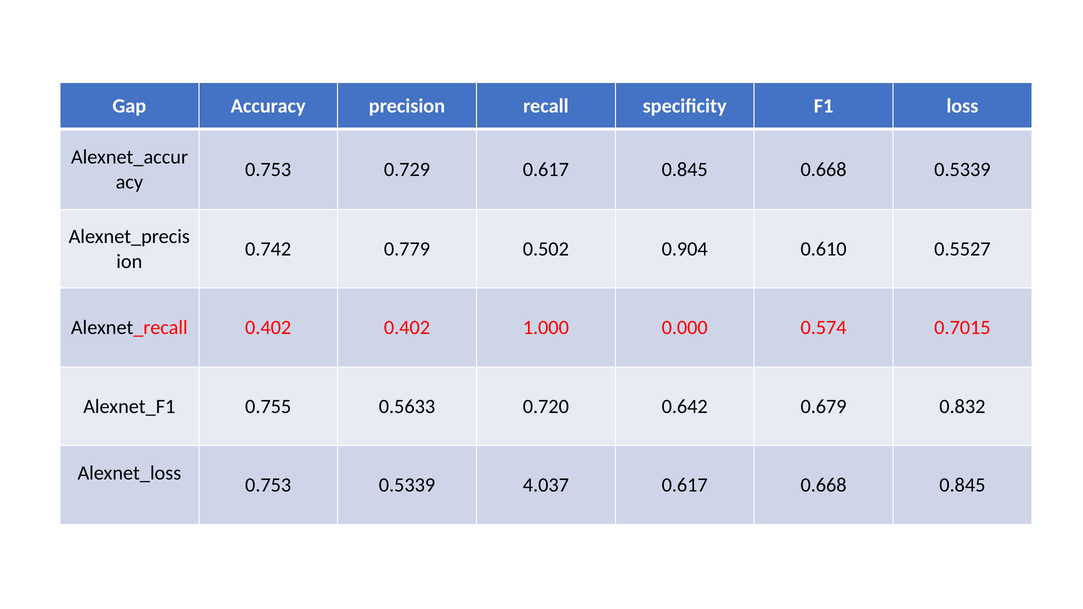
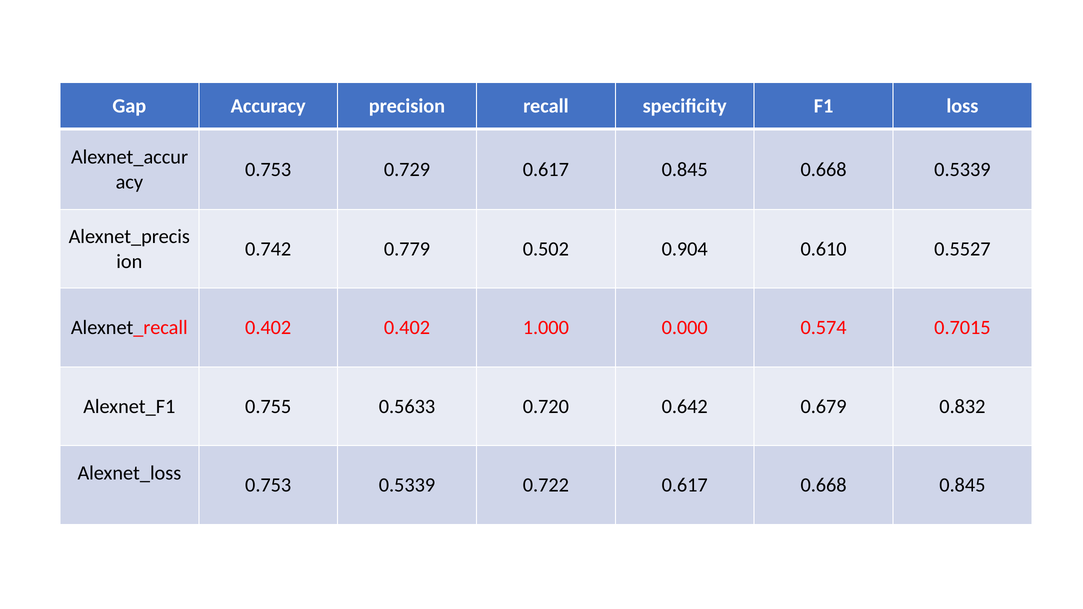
4.037: 4.037 -> 0.722 (546, 485)
